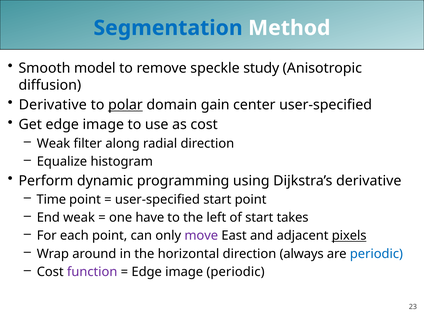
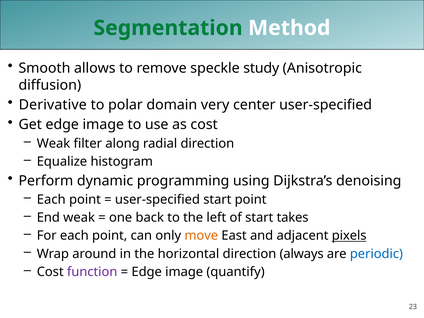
Segmentation colour: blue -> green (168, 28)
model: model -> allows (95, 68)
polar underline: present -> none (125, 105)
gain: gain -> very (215, 105)
Dijkstra’s derivative: derivative -> denoising (369, 181)
Time: Time -> Each (51, 199)
have: have -> back (150, 218)
move colour: purple -> orange (201, 236)
image periodic: periodic -> quantify (236, 272)
